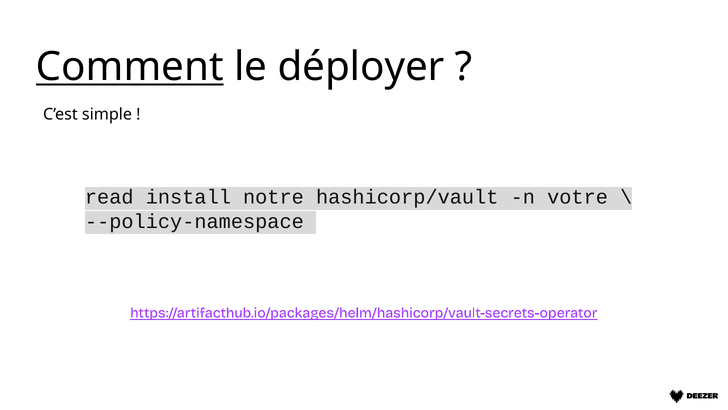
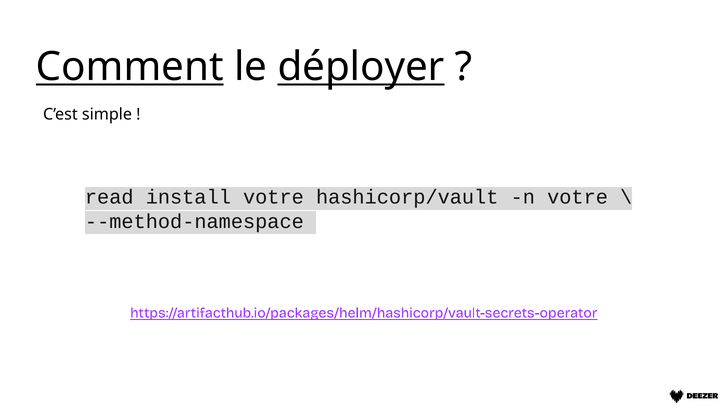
déployer underline: none -> present (361, 67)
install notre: notre -> votre (273, 197)
--policy-namespace: --policy-namespace -> --method-namespace (194, 221)
